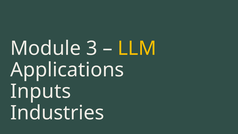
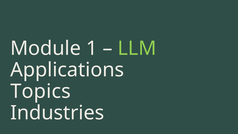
3: 3 -> 1 (92, 48)
LLM colour: yellow -> light green (137, 48)
Inputs: Inputs -> Topics (41, 91)
